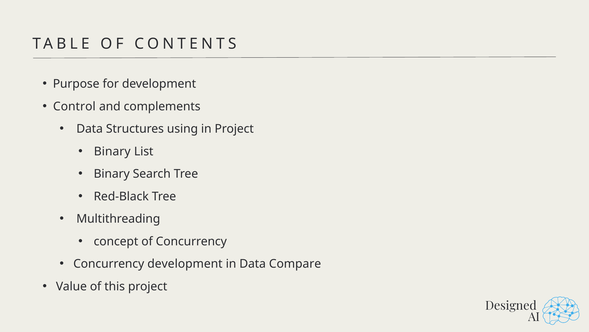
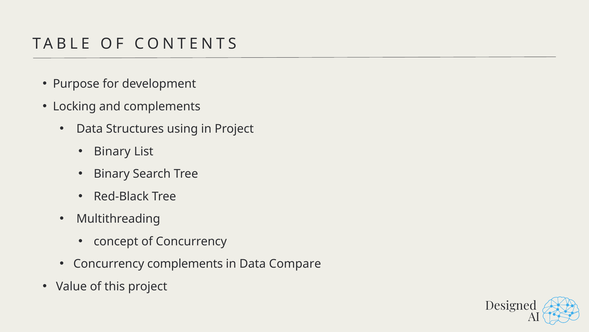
Control: Control -> Locking (74, 106)
Concurrency development: development -> complements (185, 263)
